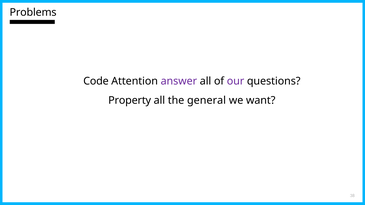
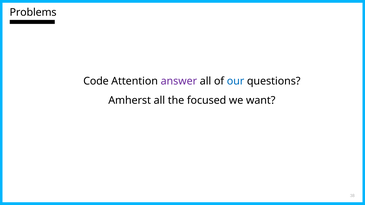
our colour: purple -> blue (236, 81)
Property: Property -> Amherst (130, 100)
general: general -> focused (207, 100)
